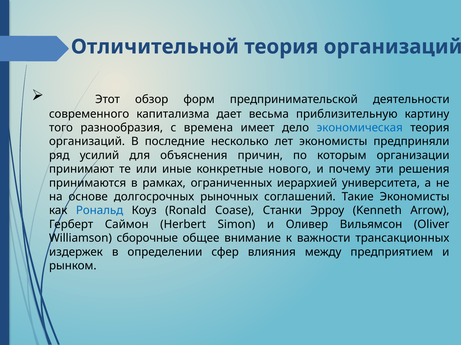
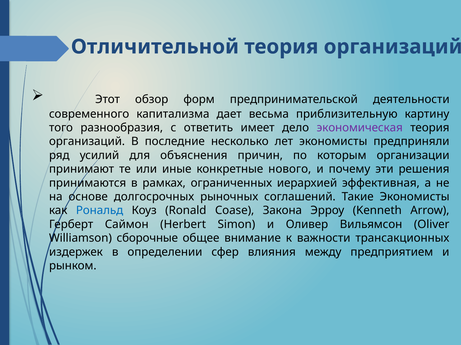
времена: времена -> ответить (208, 128)
экономическая colour: blue -> purple (360, 128)
университета: университета -> эффективная (381, 183)
Станки: Станки -> Закона (282, 211)
